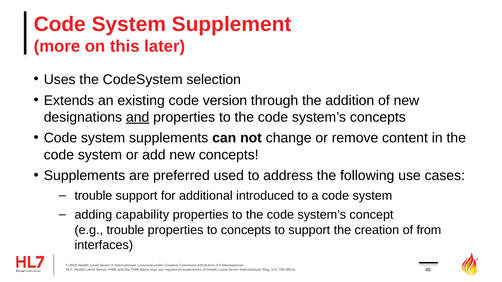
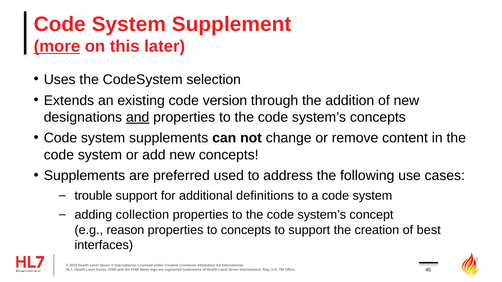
more underline: none -> present (57, 46)
introduced: introduced -> definitions (265, 196)
capability: capability -> collection (142, 215)
e.g trouble: trouble -> reason (125, 230)
from: from -> best (429, 230)
